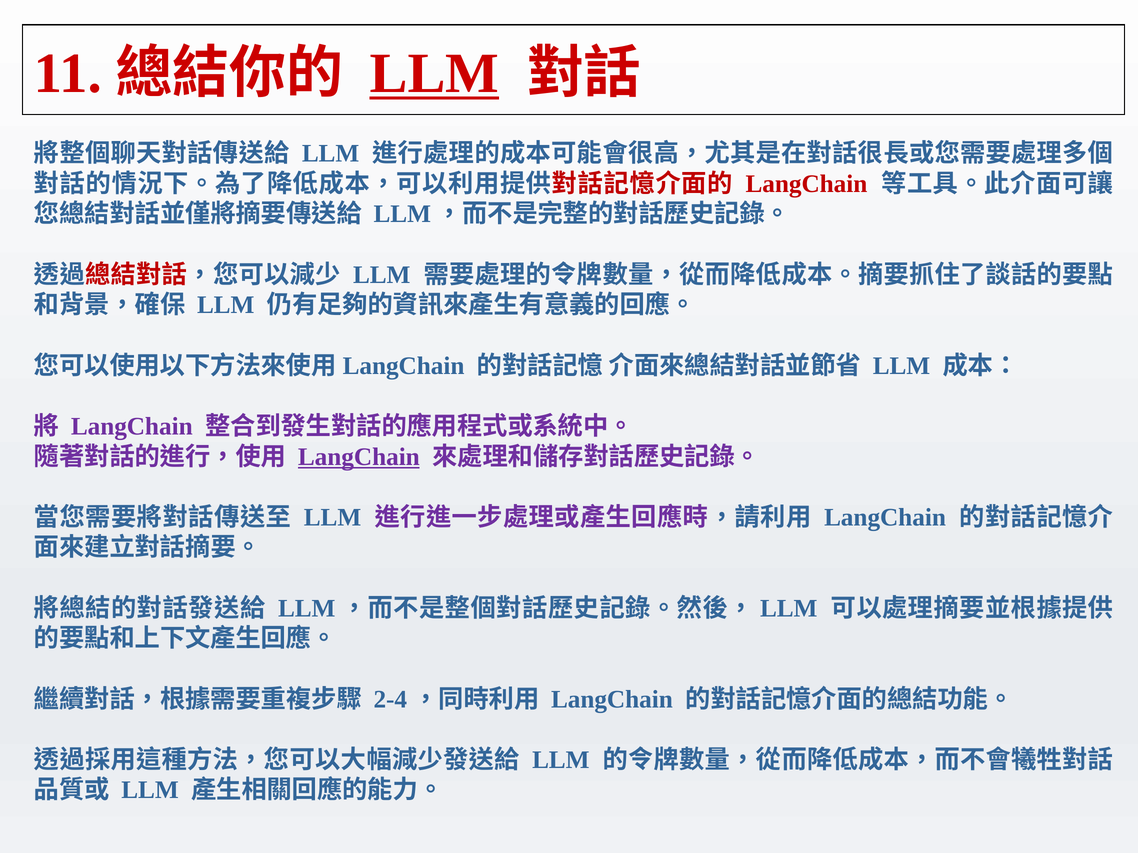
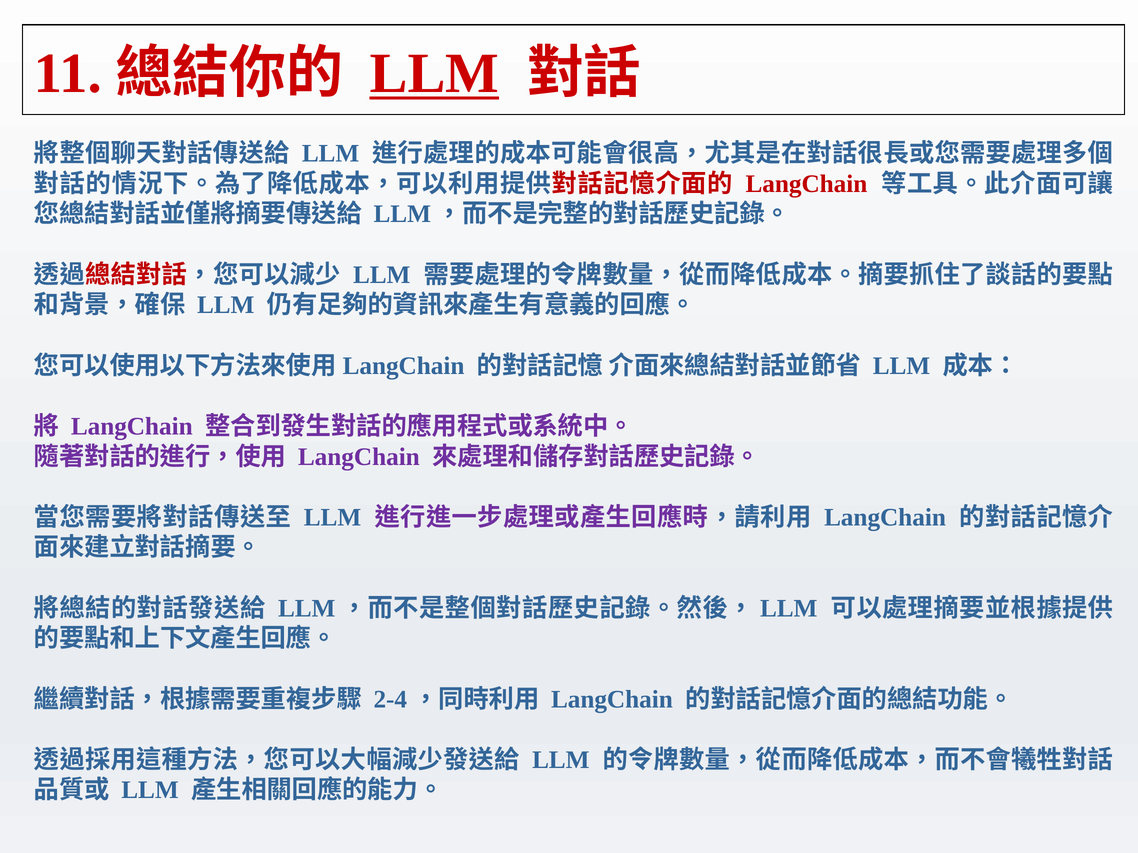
LangChain underline: present -> none (359, 457)
